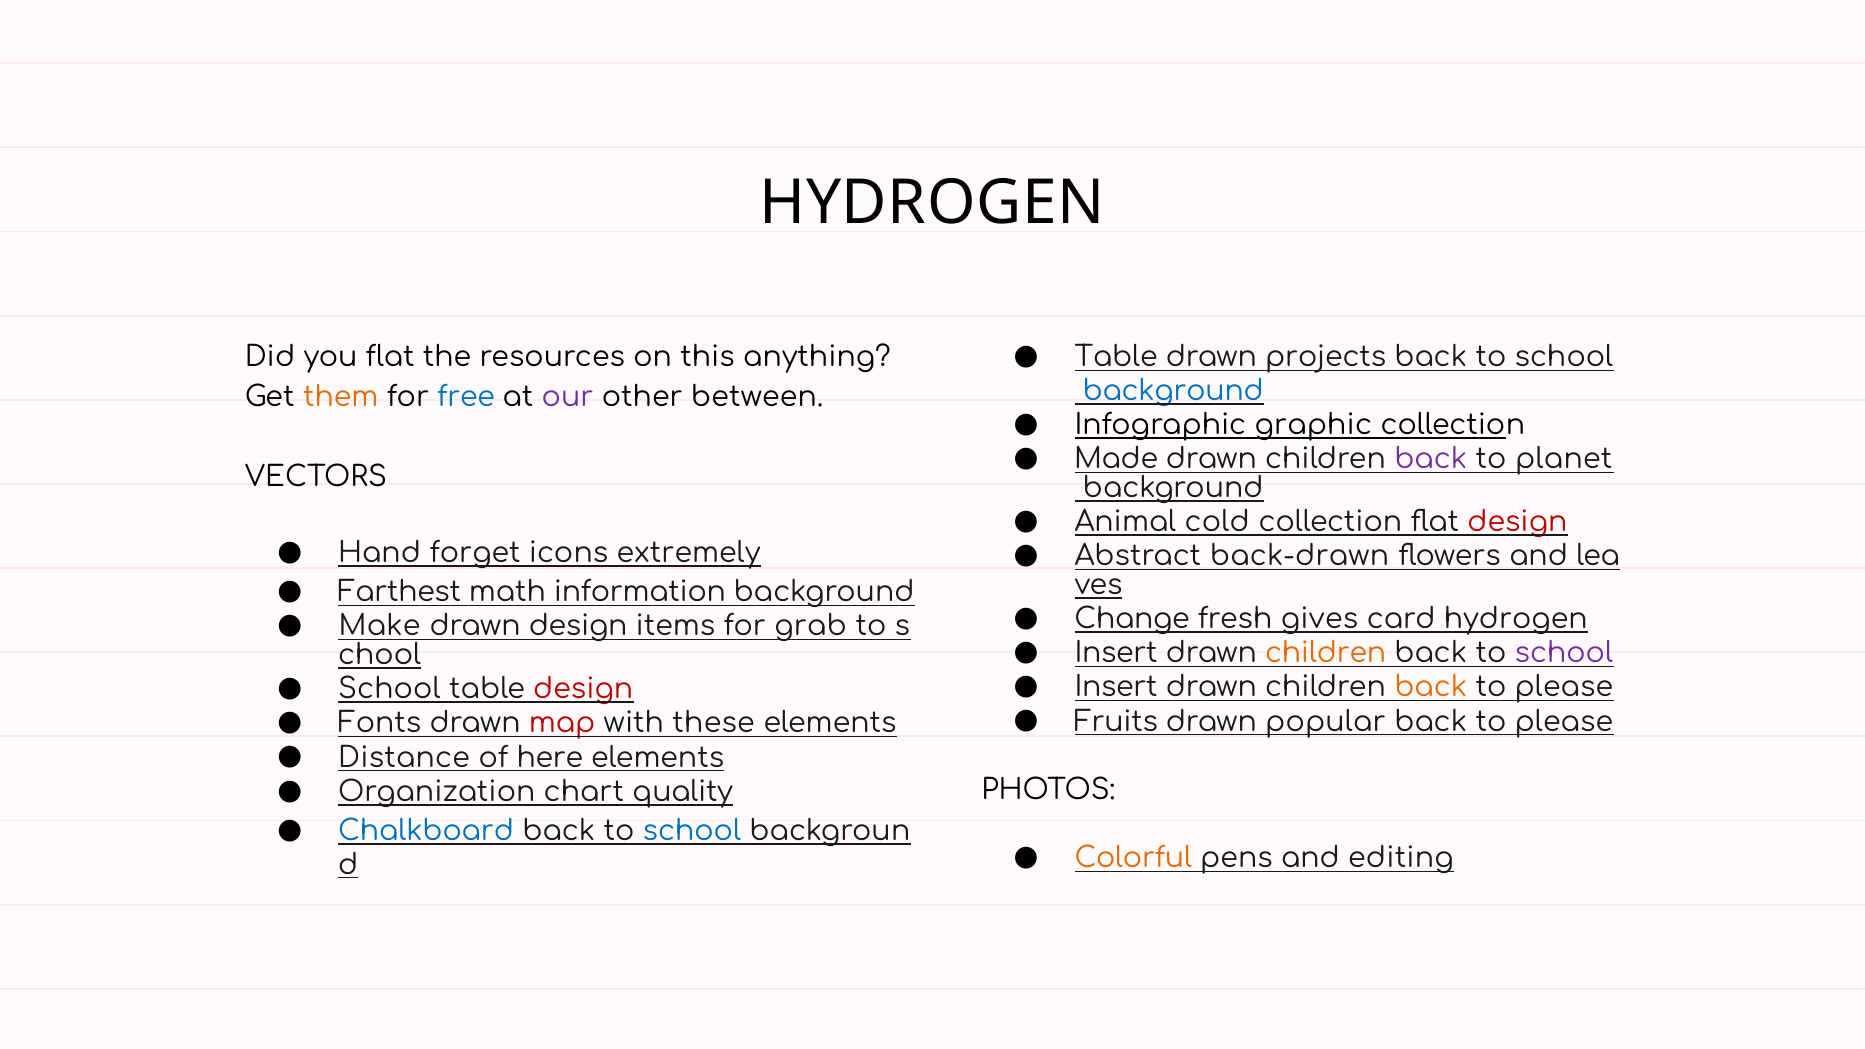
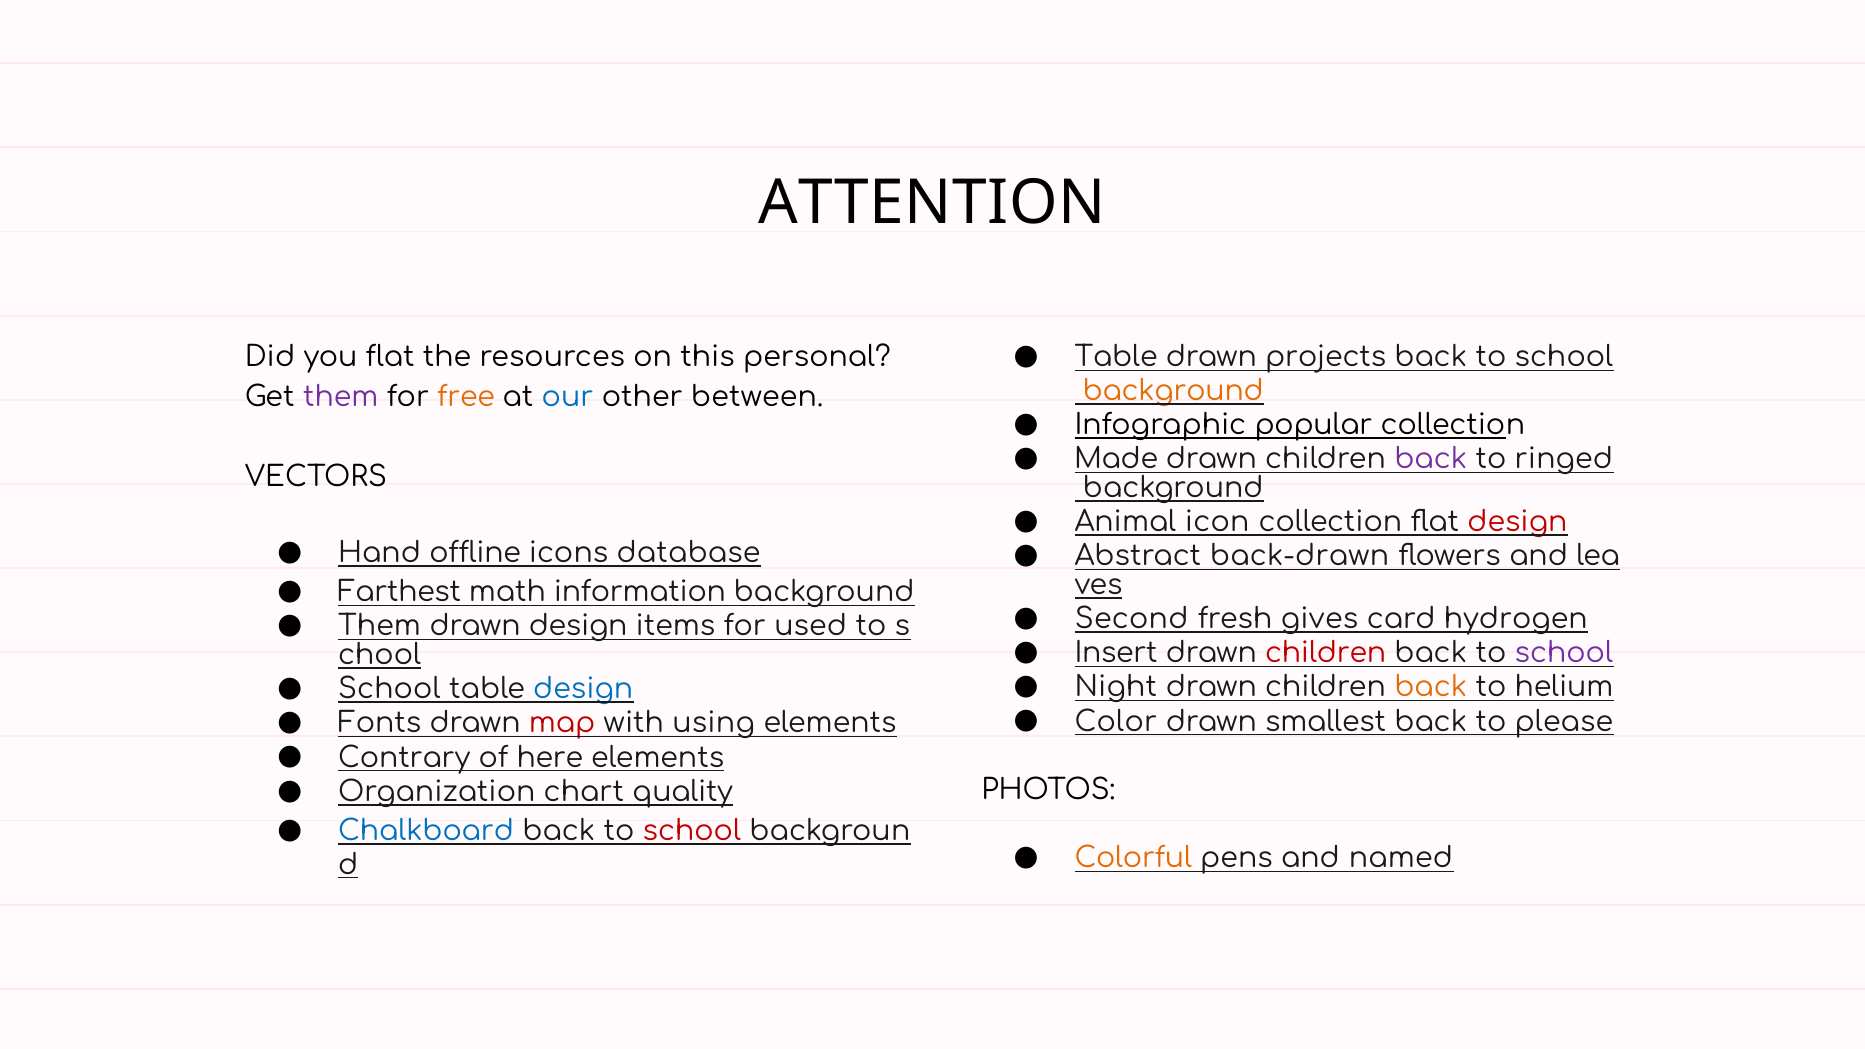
HYDROGEN: HYDROGEN -> ATTENTION (932, 203)
anything: anything -> personal (817, 358)
background colour: blue -> orange (1173, 391)
them colour: orange -> purple (341, 397)
free colour: blue -> orange (466, 397)
our colour: purple -> blue (568, 397)
graphic: graphic -> popular (1313, 425)
planet: planet -> ringed (1564, 459)
cold: cold -> icon (1217, 522)
forget: forget -> offline (475, 553)
extremely: extremely -> database (688, 553)
Change: Change -> Second (1132, 619)
Make: Make -> Them (380, 627)
grab: grab -> used (811, 627)
children colour: orange -> red (1326, 653)
Insert: Insert -> Night (1116, 688)
please: please -> helium (1564, 688)
design colour: red -> blue (583, 689)
Fruits: Fruits -> Color (1116, 722)
popular: popular -> smallest (1326, 722)
these: these -> using (714, 724)
Distance: Distance -> Contrary (404, 758)
school colour: blue -> red (692, 831)
editing: editing -> named (1401, 859)
